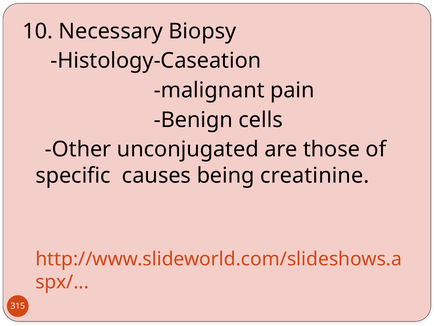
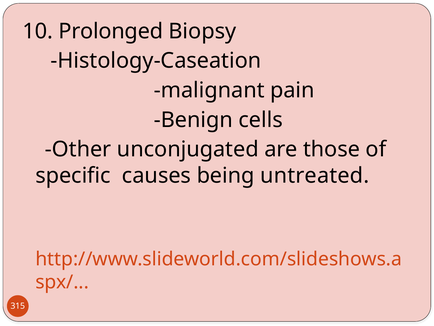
Necessary: Necessary -> Prolonged (111, 31)
creatinine: creatinine -> untreated (315, 175)
